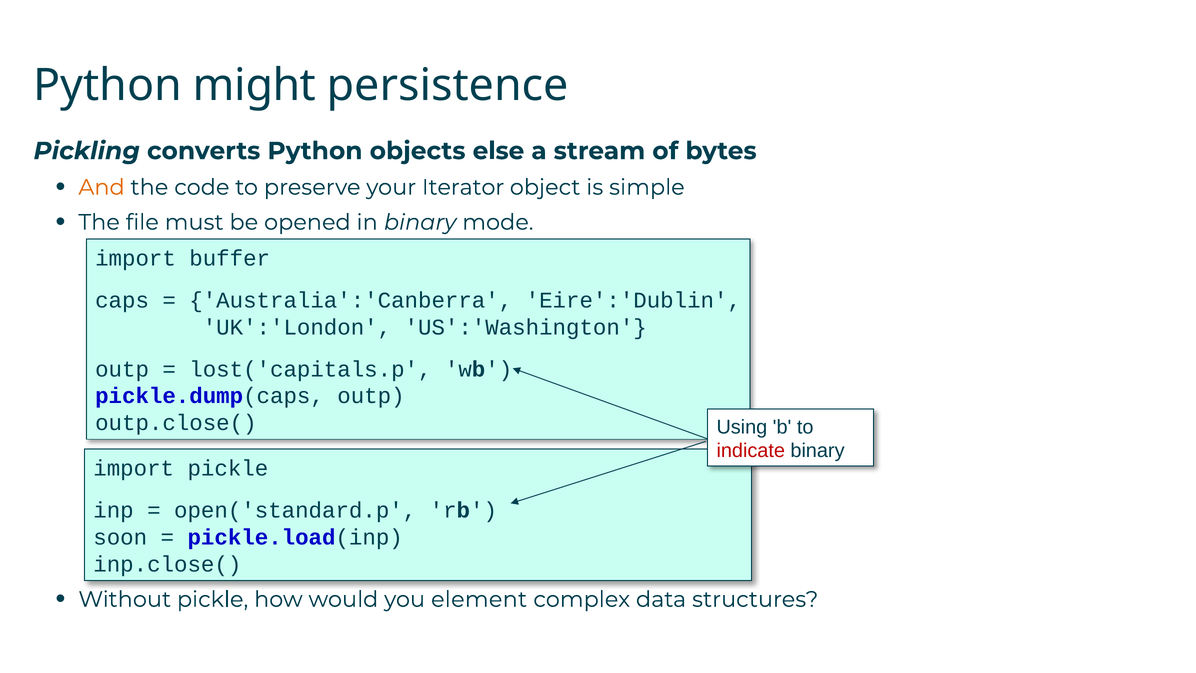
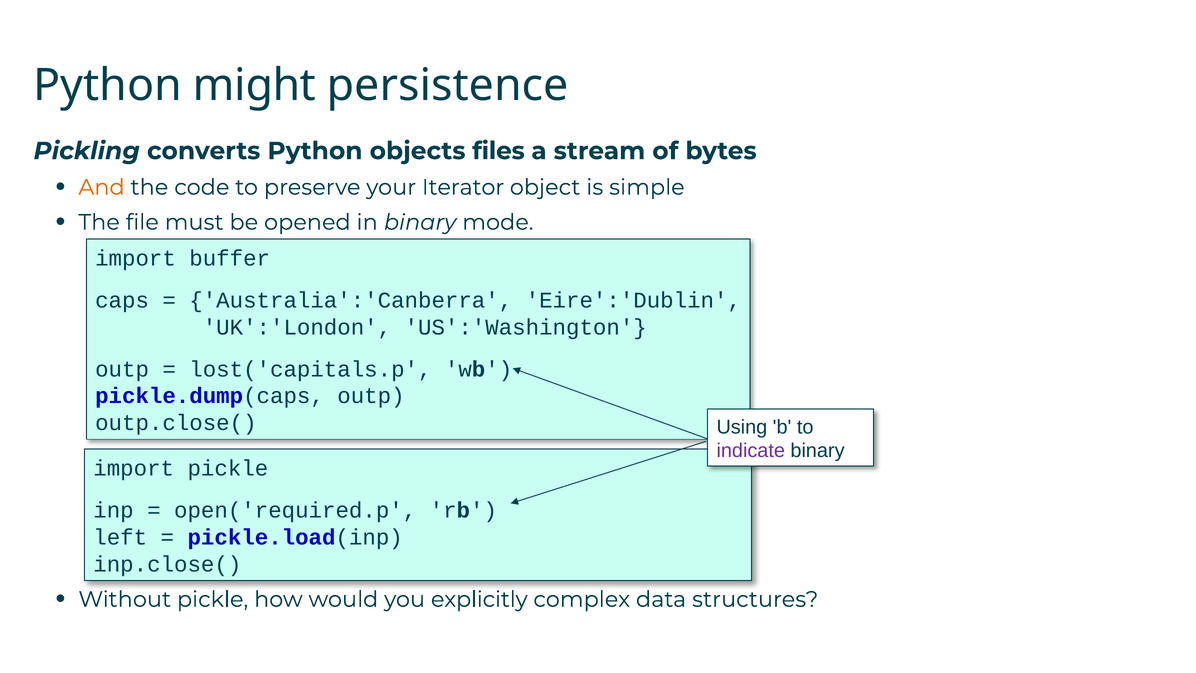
else: else -> files (498, 151)
indicate colour: red -> purple (751, 451)
open('standard.p: open('standard.p -> open('required.p (295, 510)
soon: soon -> left (120, 537)
element: element -> explicitly (479, 599)
